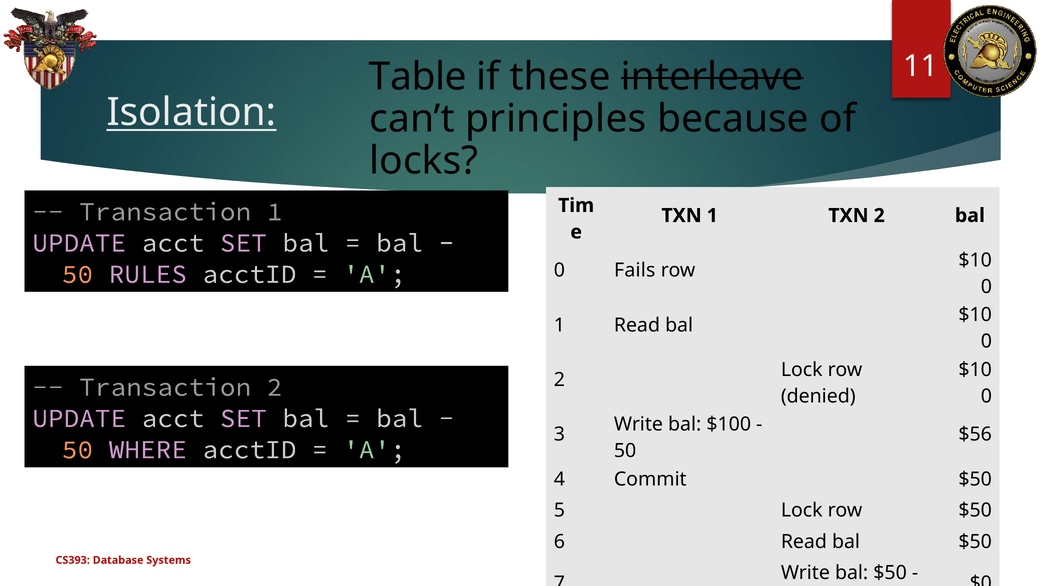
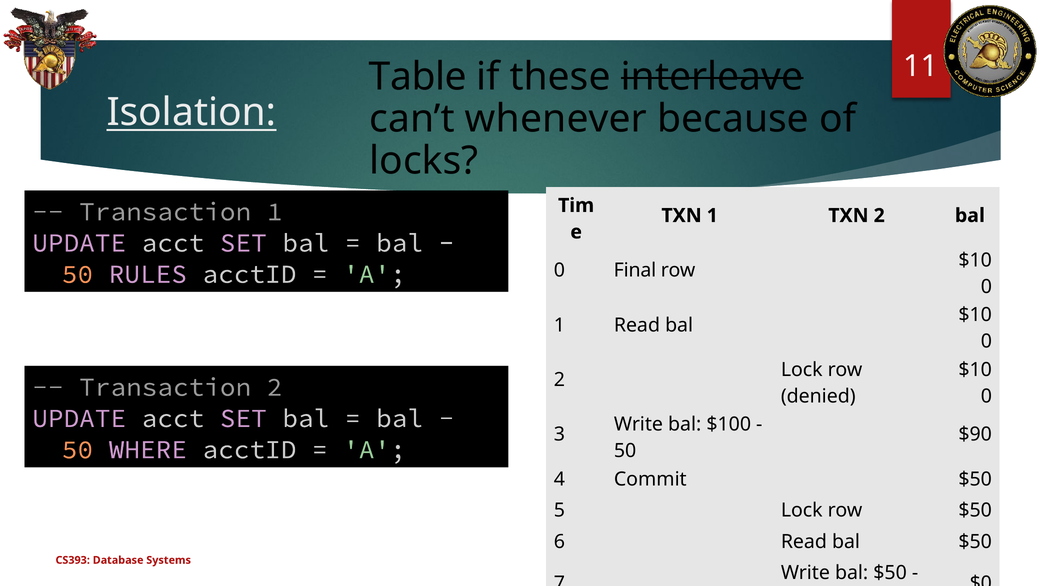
principles: principles -> whenever (556, 119)
Fails: Fails -> Final (635, 270)
$56: $56 -> $90 (975, 435)
